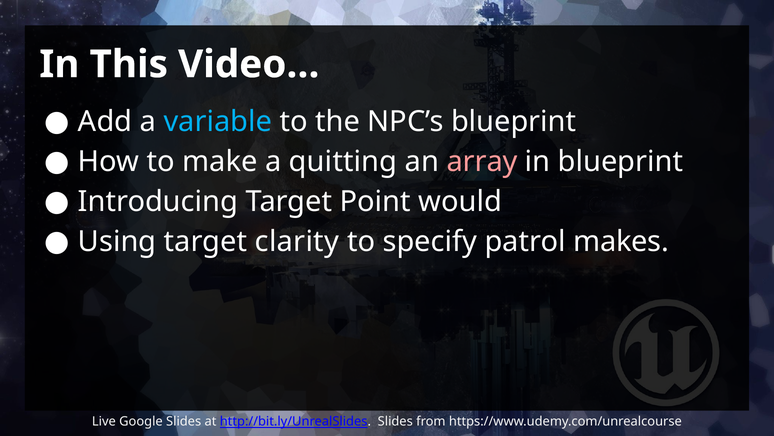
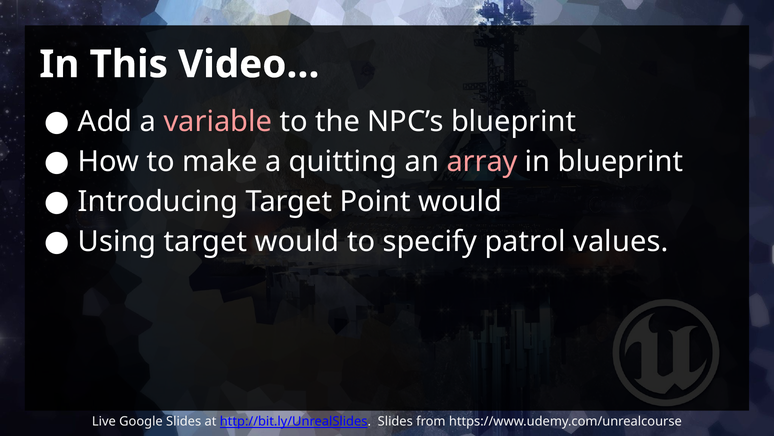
variable colour: light blue -> pink (218, 121)
target clarity: clarity -> would (297, 241)
makes: makes -> values (621, 241)
